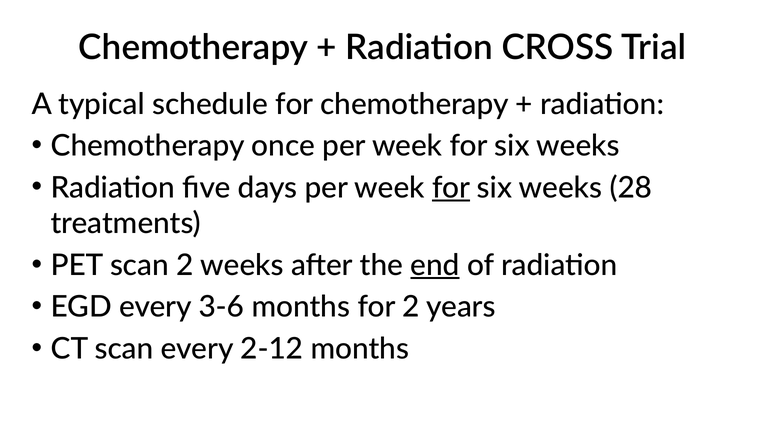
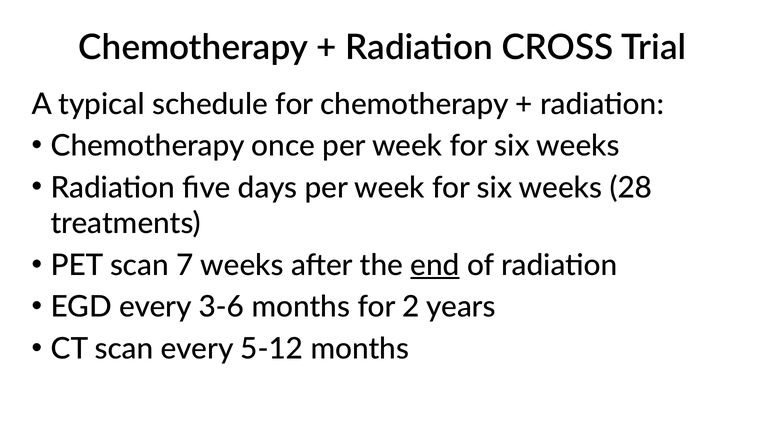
for underline: present -> none (451, 188)
scan 2: 2 -> 7 (185, 266)
2-12: 2-12 -> 5-12 (272, 349)
